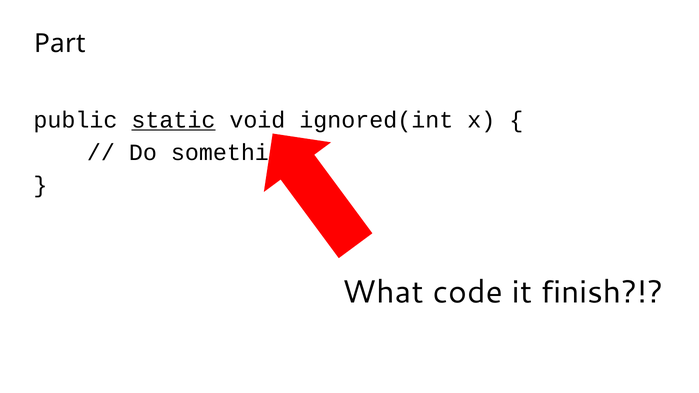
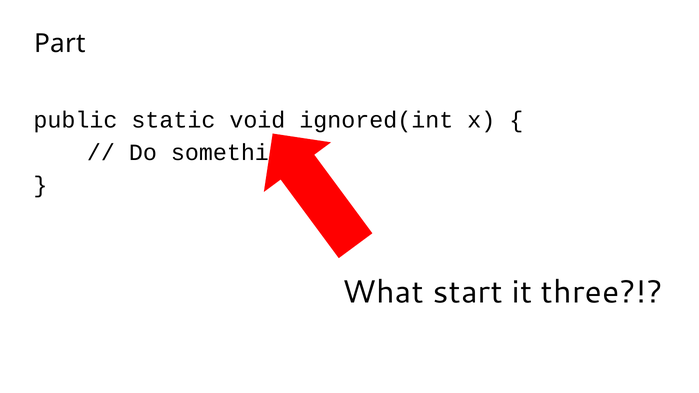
static underline: present -> none (173, 120)
code: code -> start (468, 292)
finish: finish -> three (602, 292)
